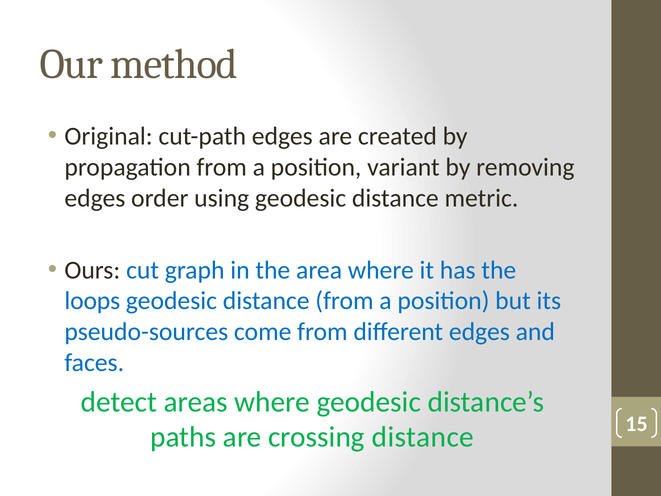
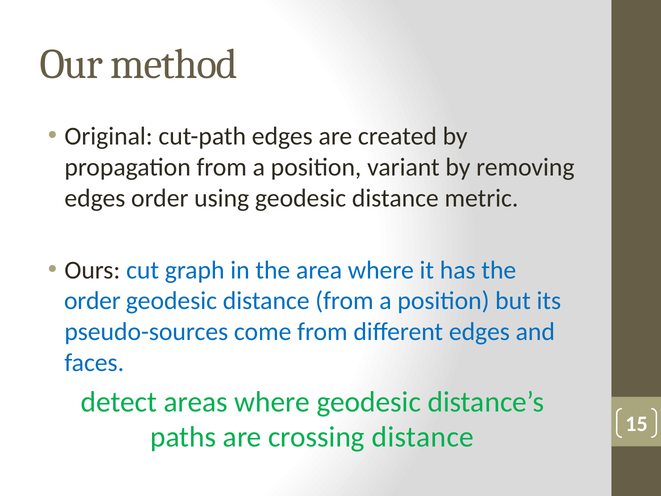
loops: loops -> order (92, 301)
